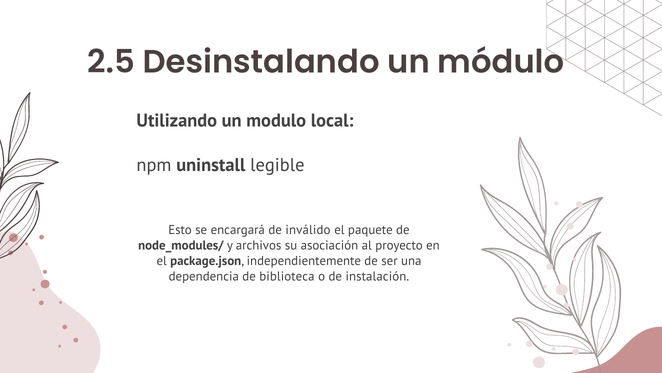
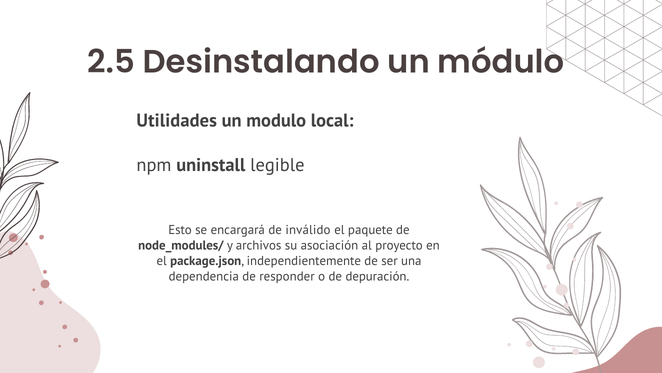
Utilizando: Utilizando -> Utilidades (177, 121)
biblioteca: biblioteca -> responder (287, 276)
instalación: instalación -> depuración (377, 276)
